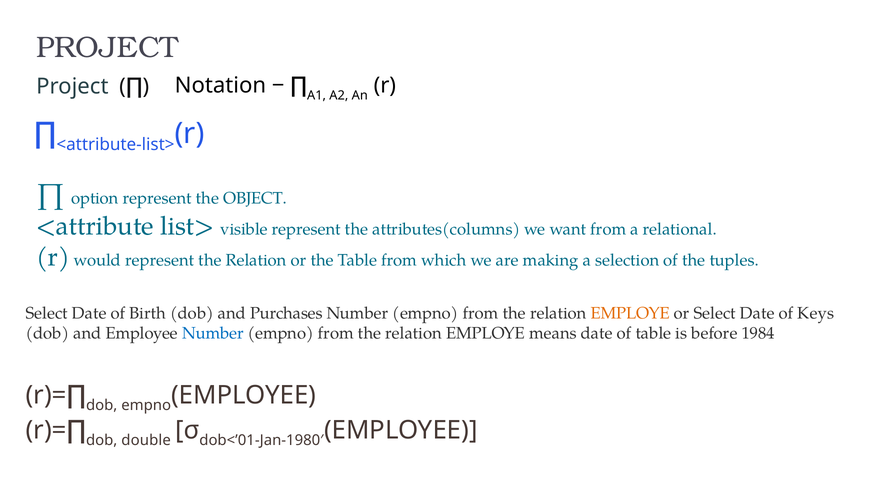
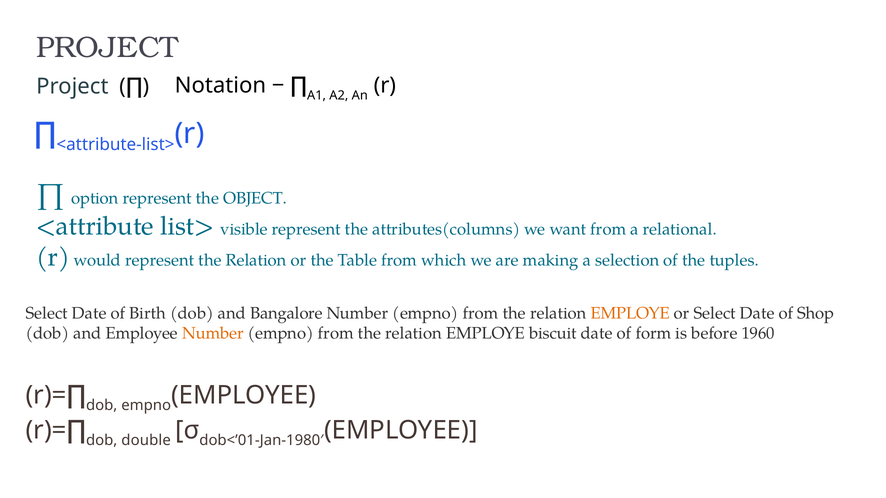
Purchases: Purchases -> Bangalore (286, 313)
Keys: Keys -> Shop (816, 313)
Number colour: blue -> orange (213, 333)
means: means -> biscuit (553, 333)
of table: table -> form (653, 333)
1984: 1984 -> 1960 (758, 333)
